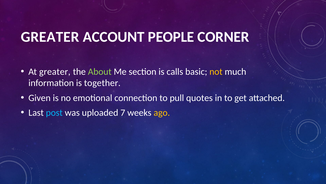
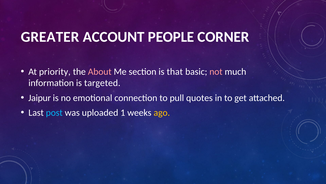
At greater: greater -> priority (55, 71)
About colour: light green -> pink (100, 71)
calls: calls -> that (175, 71)
not colour: yellow -> pink (216, 71)
together: together -> targeted (102, 83)
Given: Given -> Jaipur (40, 98)
7: 7 -> 1 (123, 112)
